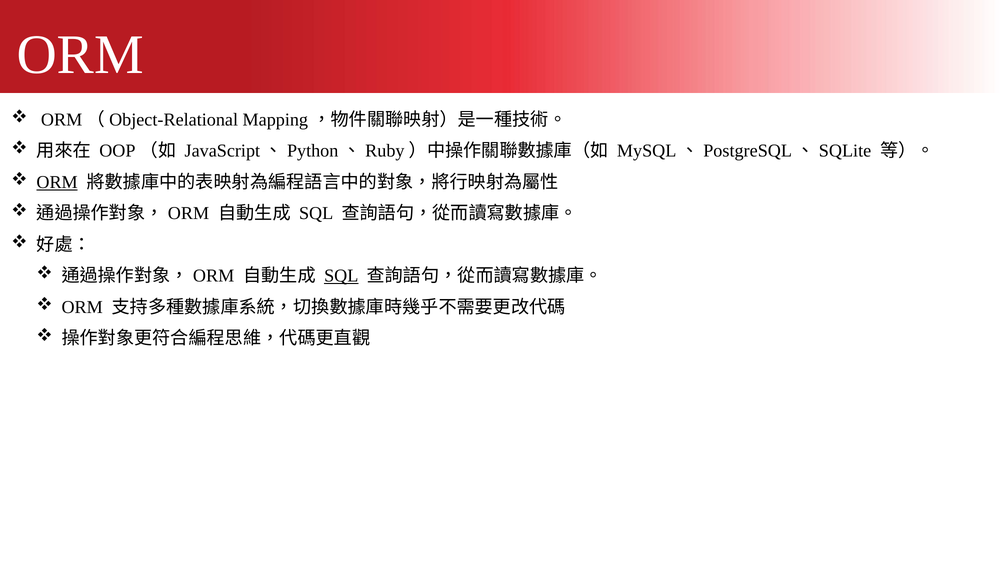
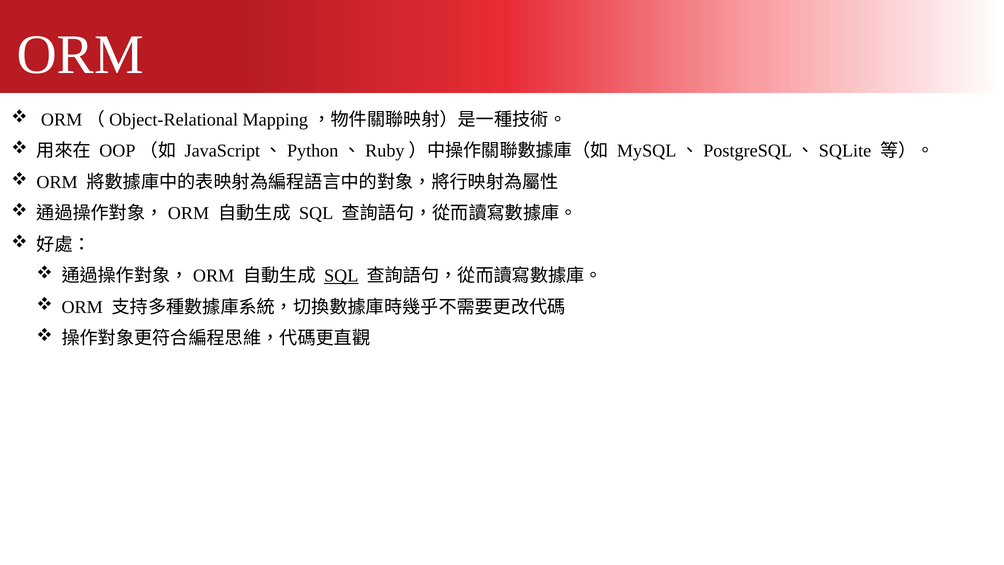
ORM underline: present -> none (57, 182)
